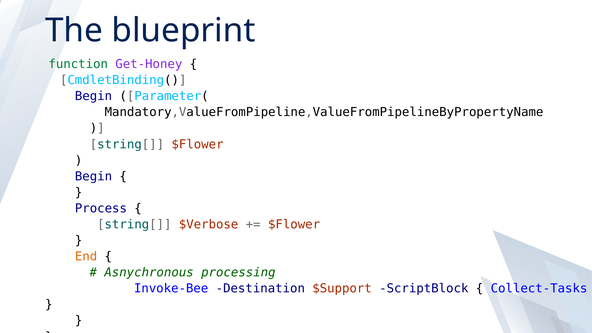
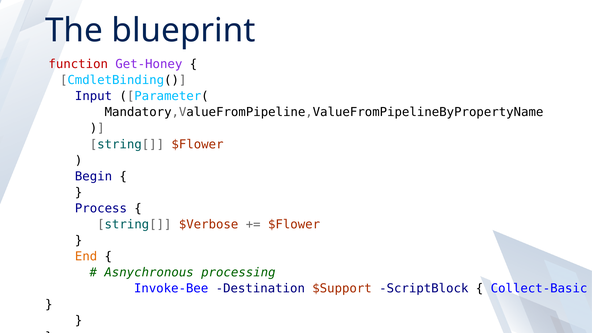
function colour: green -> red (78, 64)
Begin: Begin -> Input (93, 96)
Collect-Tasks: Collect-Tasks -> Collect-Basic (539, 289)
